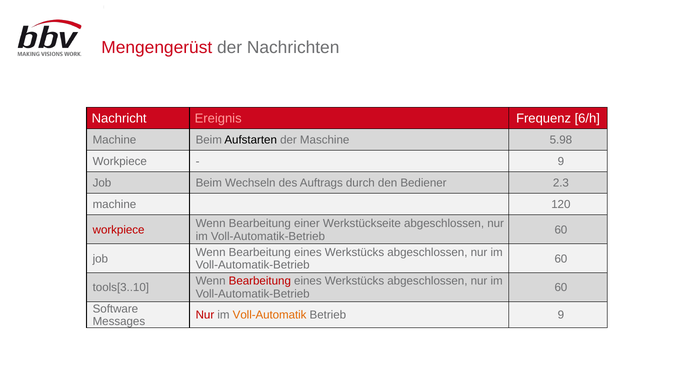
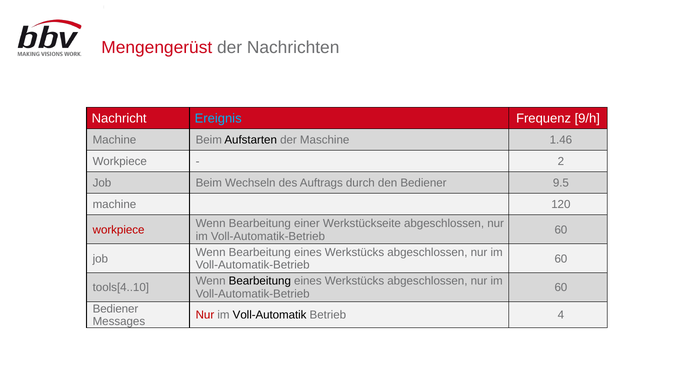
Ereignis colour: pink -> light blue (218, 118)
6/h: 6/h -> 9/h (587, 118)
5.98: 5.98 -> 1.46 (561, 140)
9: 9 -> 2 (561, 162)
2.3: 2.3 -> 9.5 (561, 183)
Bearbeitung colour: red -> black (260, 281)
tools[3..10: tools[3..10 -> tools[4..10 (121, 288)
Software: Software -> Bediener (115, 309)
Voll-Automatik colour: orange -> black (270, 315)
Betrieb 9: 9 -> 4 (561, 315)
